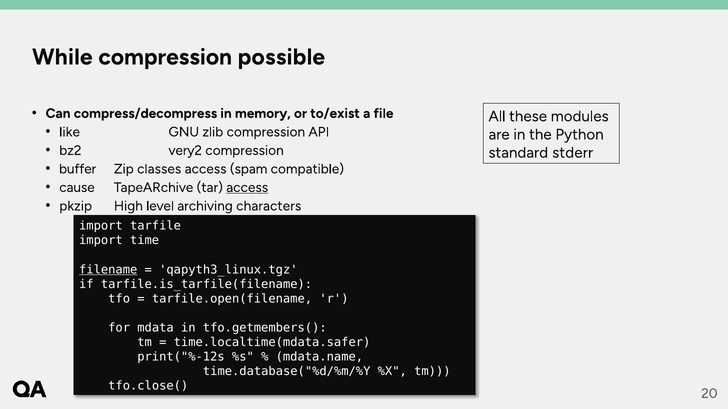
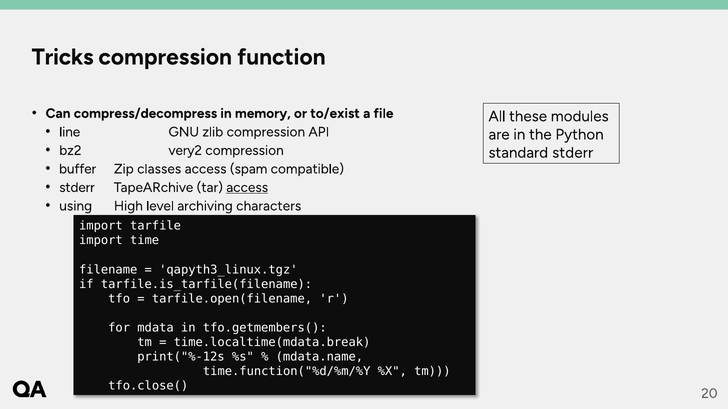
While: While -> Tricks (63, 57)
possible: possible -> function (281, 57)
like: like -> line (70, 132)
cause: cause -> stderr (77, 188)
pkzip: pkzip -> using (76, 206)
filename underline: present -> none (108, 270)
time.localtime(mdata.safer: time.localtime(mdata.safer -> time.localtime(mdata.break (272, 343)
time.database("%d/%m/%Y: time.database("%d/%m/%Y -> time.function("%d/%m/%Y (287, 372)
